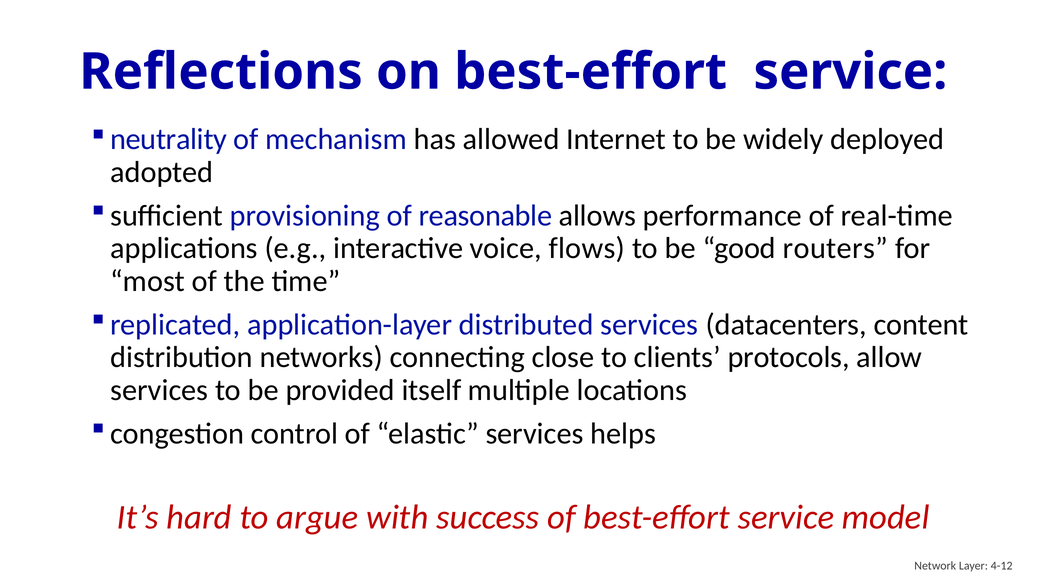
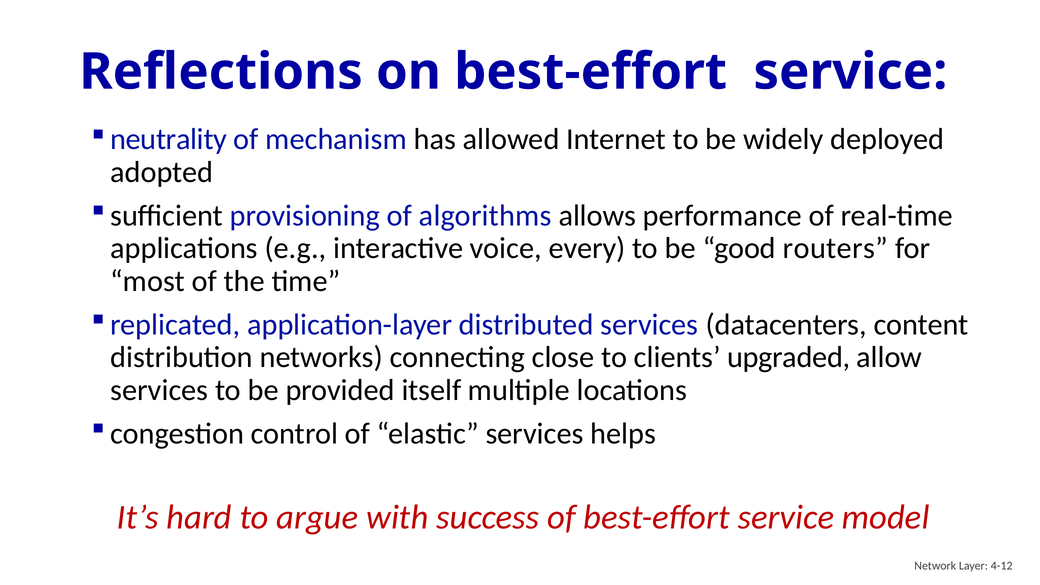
reasonable: reasonable -> algorithms (485, 216)
flows: flows -> every (587, 248)
protocols: protocols -> upgraded (789, 357)
